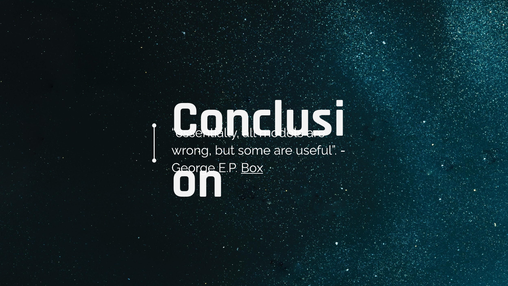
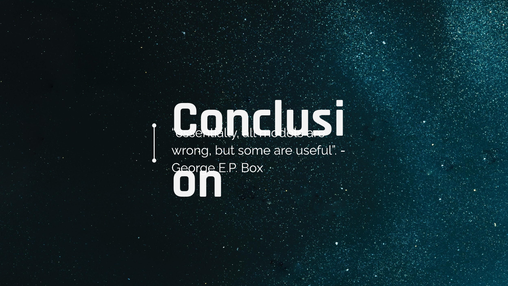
Box underline: present -> none (252, 168)
